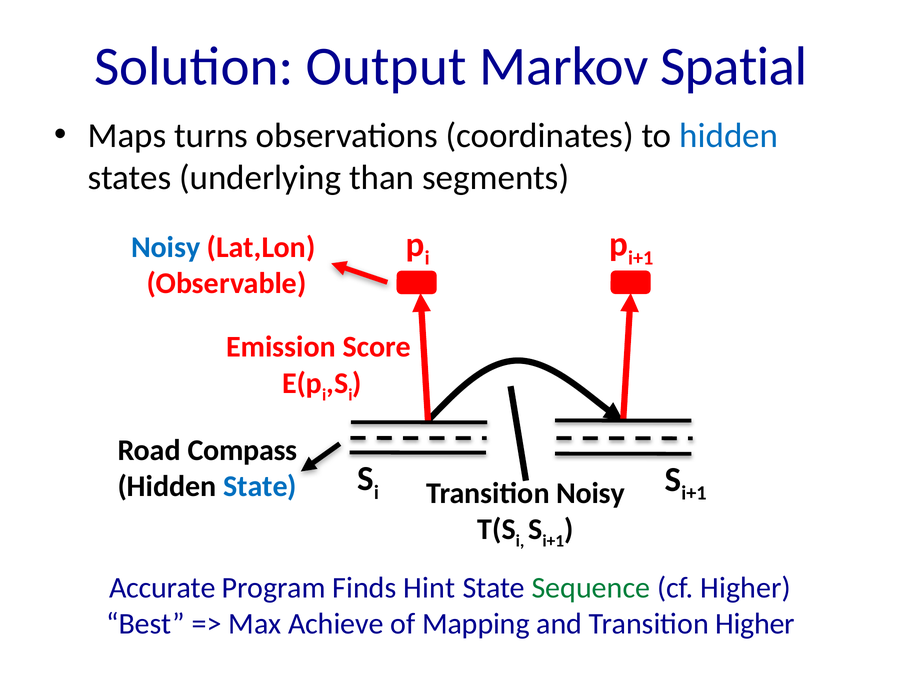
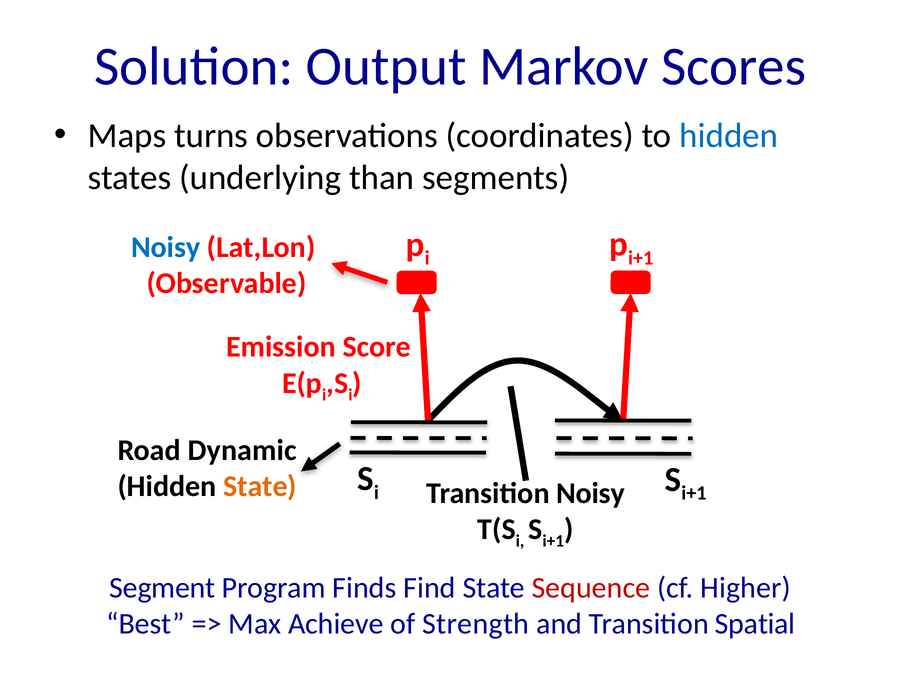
Spatial: Spatial -> Scores (734, 66)
Compass: Compass -> Dynamic (242, 450)
State colour: blue -> orange (260, 486)
Accurate: Accurate -> Segment (162, 588)
Hint: Hint -> Find (429, 588)
Sequence colour: green -> red (591, 588)
Mapping: Mapping -> Strength (476, 624)
Transition Higher: Higher -> Spatial (755, 624)
